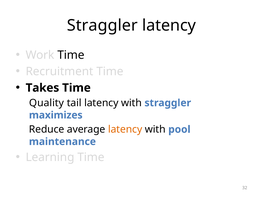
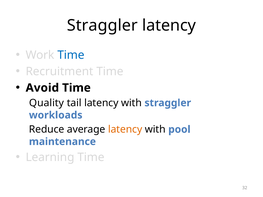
Time colour: black -> blue (71, 55)
Takes: Takes -> Avoid (42, 88)
maximizes: maximizes -> workloads (56, 115)
